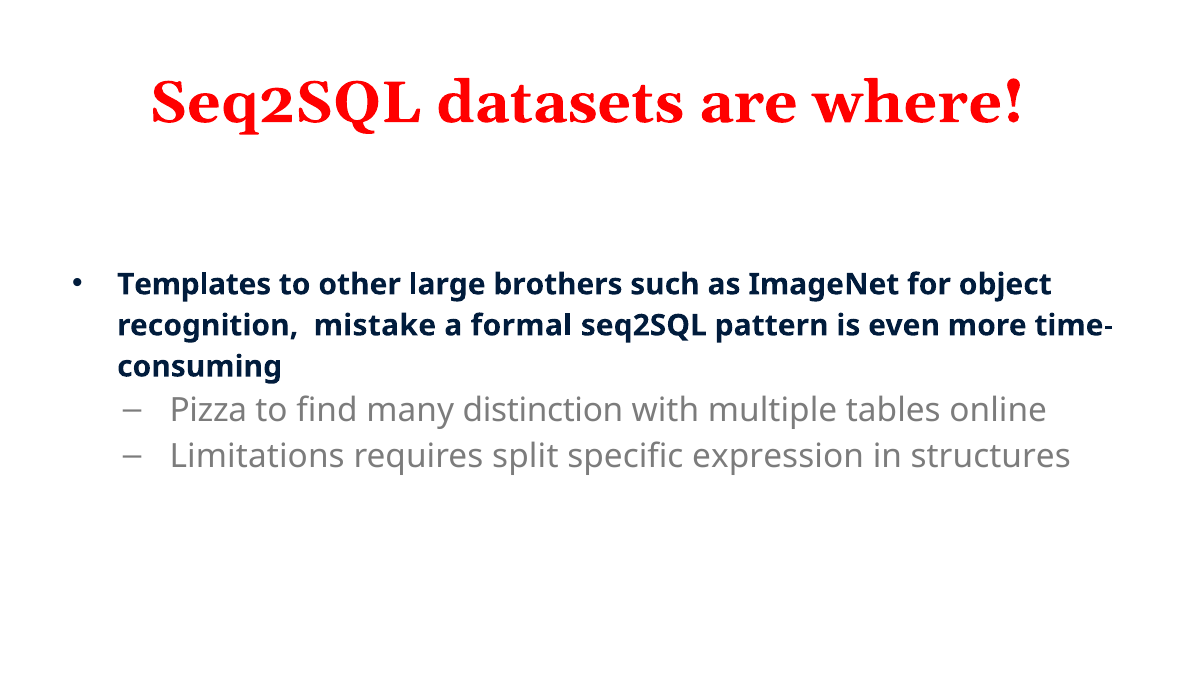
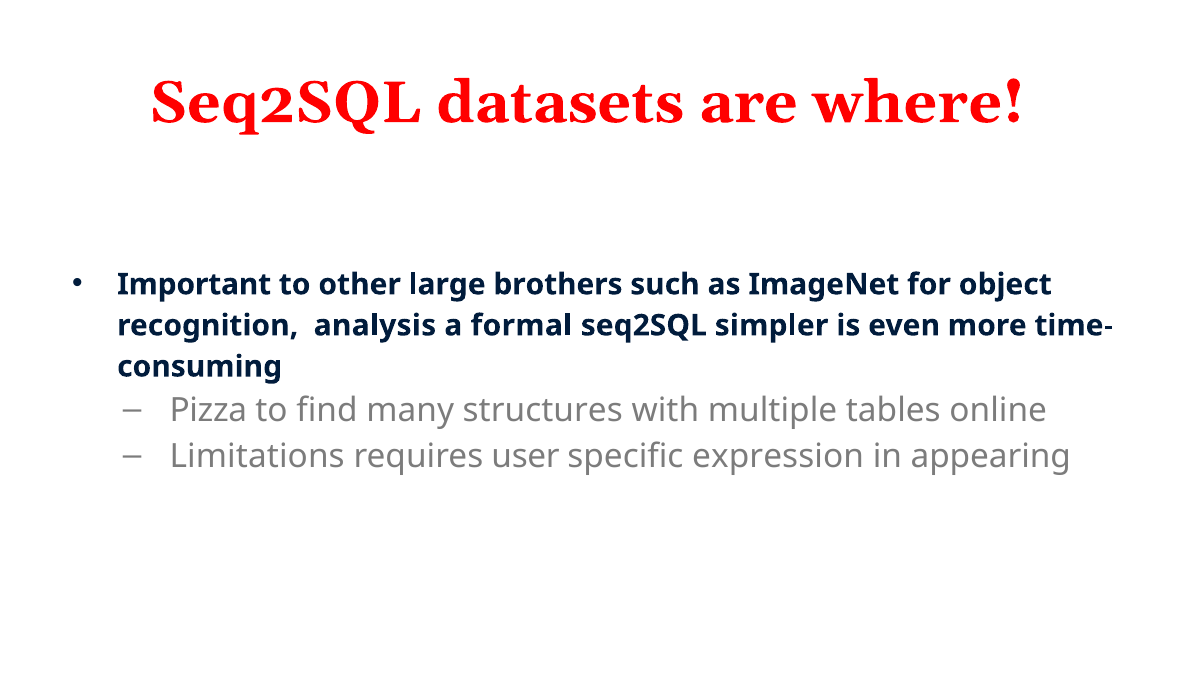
Templates: Templates -> Important (194, 284)
mistake: mistake -> analysis (375, 325)
pattern: pattern -> simpler (772, 325)
distinction: distinction -> structures (543, 410)
split: split -> user (526, 456)
structures: structures -> appearing (991, 456)
